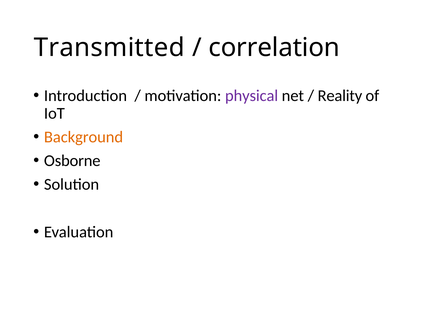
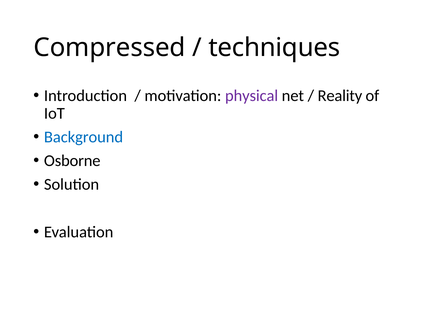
Transmitted: Transmitted -> Compressed (109, 47)
correlation: correlation -> techniques (274, 47)
Background colour: orange -> blue (84, 137)
